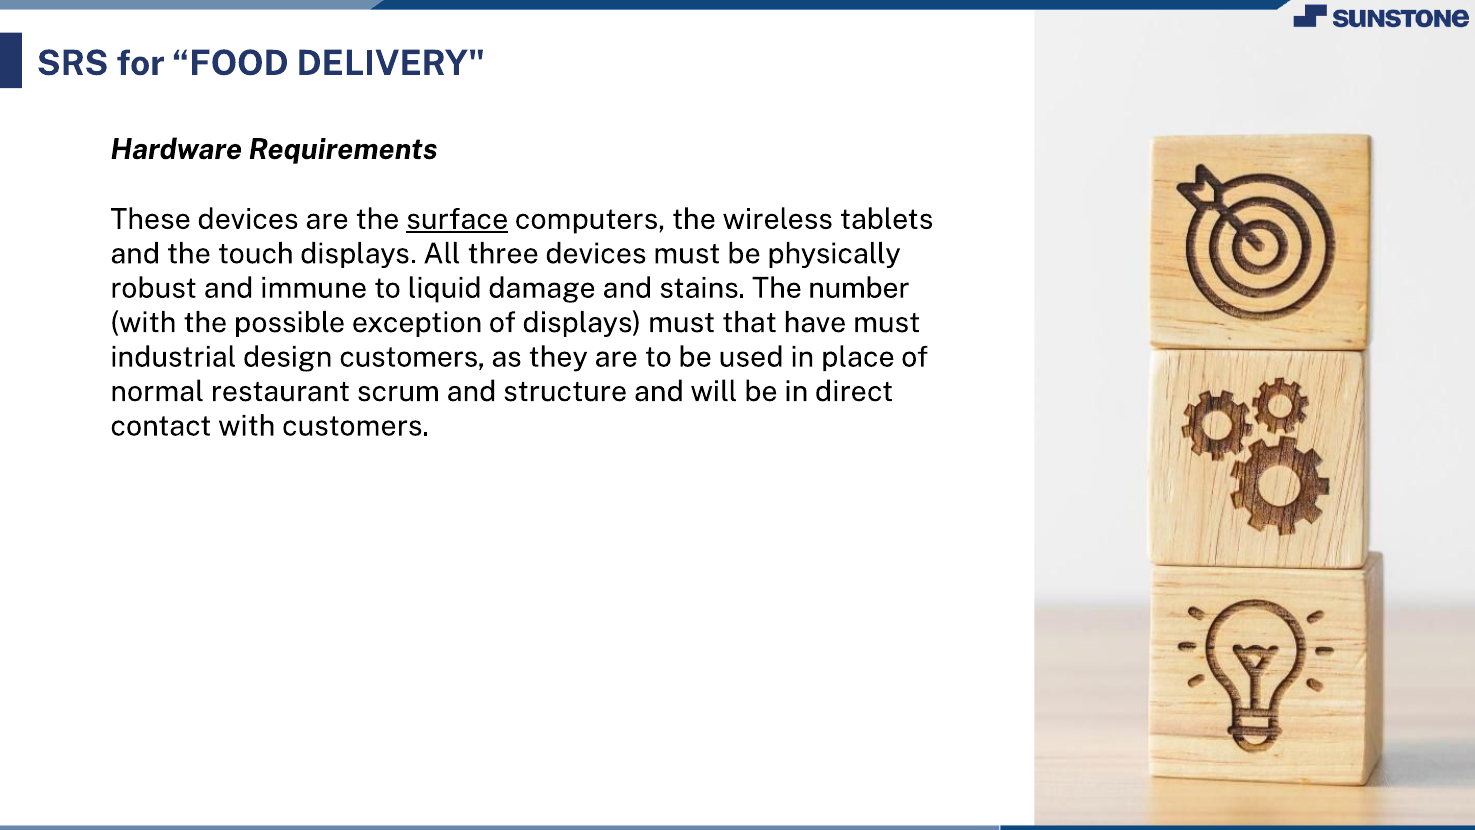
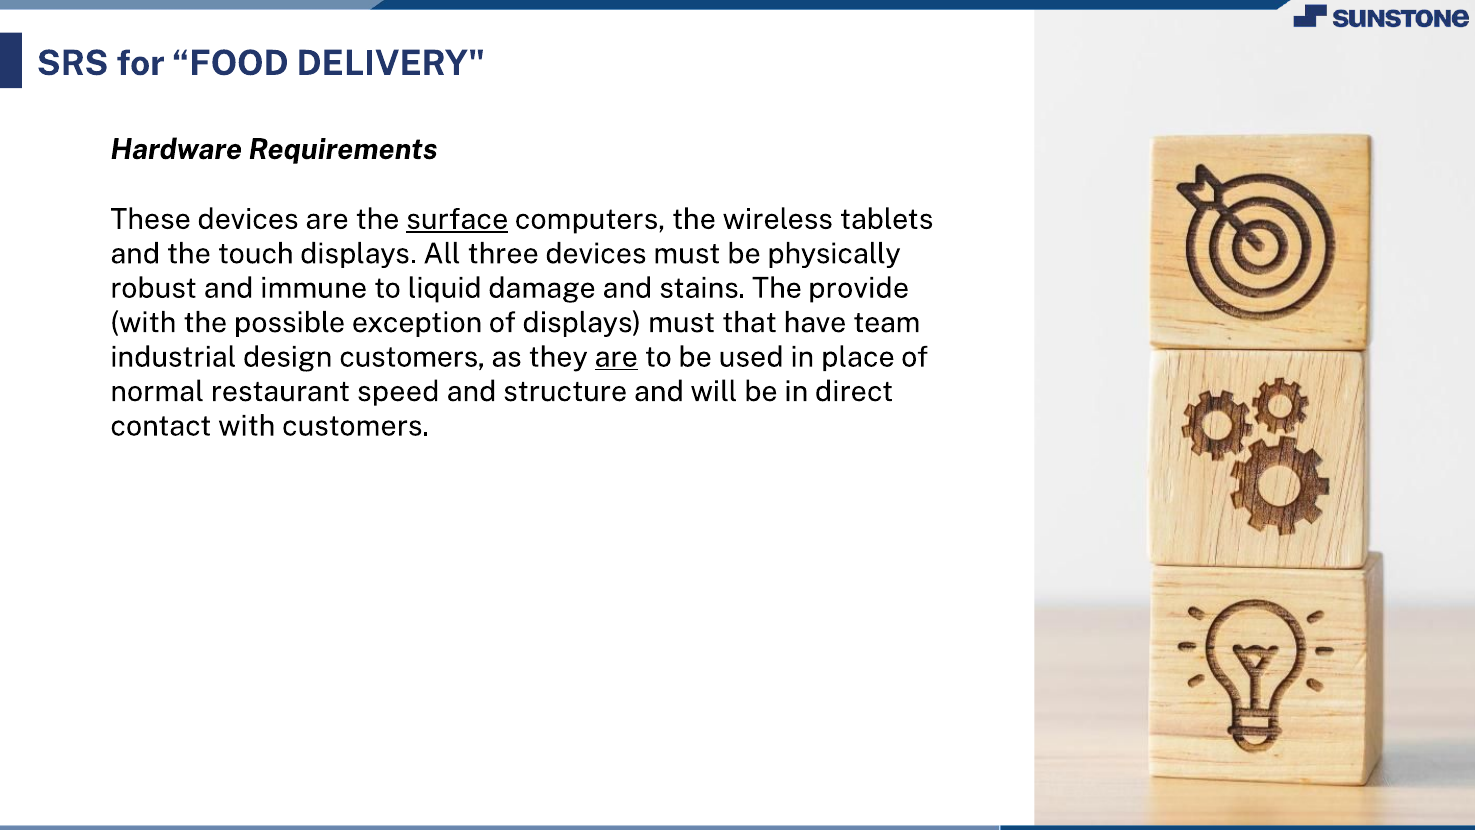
number: number -> provide (859, 288)
have must: must -> team (887, 323)
are underline: none -> present (616, 357)
scrum: scrum -> speed (398, 391)
